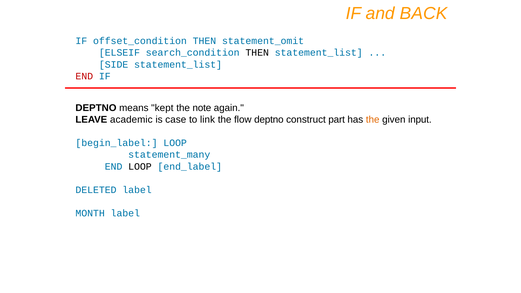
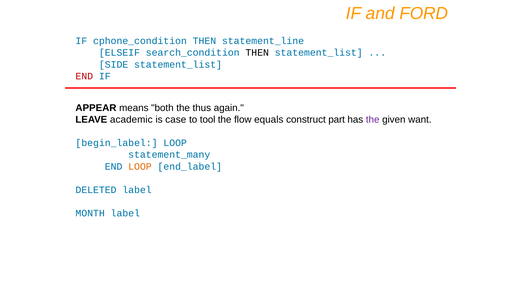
BACK: BACK -> FORD (424, 14)
offset_condition: offset_condition -> cphone_condition (140, 41)
statement_omit: statement_omit -> statement_line (263, 41)
DEPTNO: DEPTNO -> APPEAR (96, 108)
kept: kept -> both (162, 108)
note: note -> thus (202, 108)
link: link -> tool (208, 120)
flow deptno: deptno -> equals (269, 120)
the colour: orange -> purple (373, 120)
input: input -> want (420, 120)
LOOP colour: black -> orange (140, 167)
